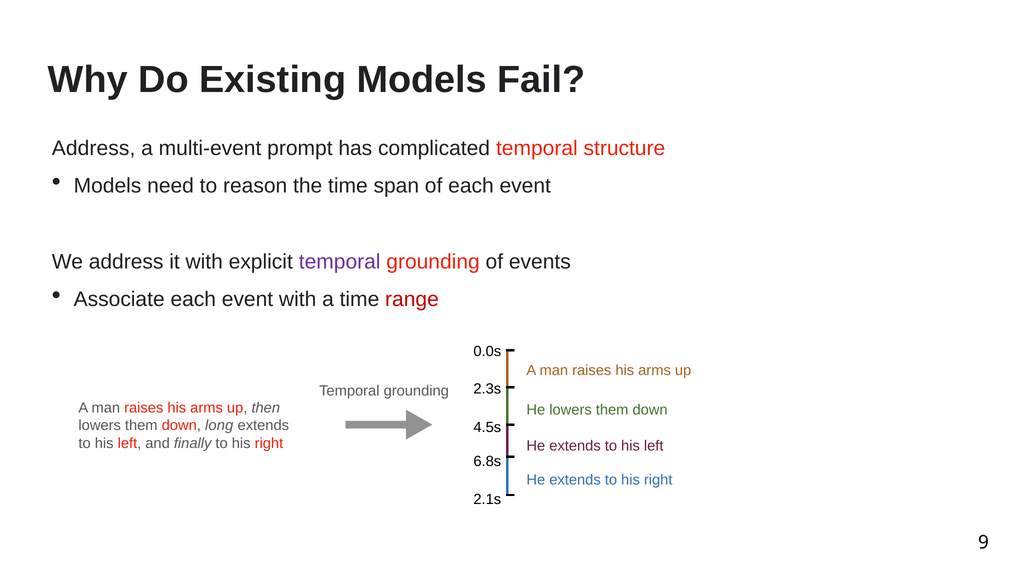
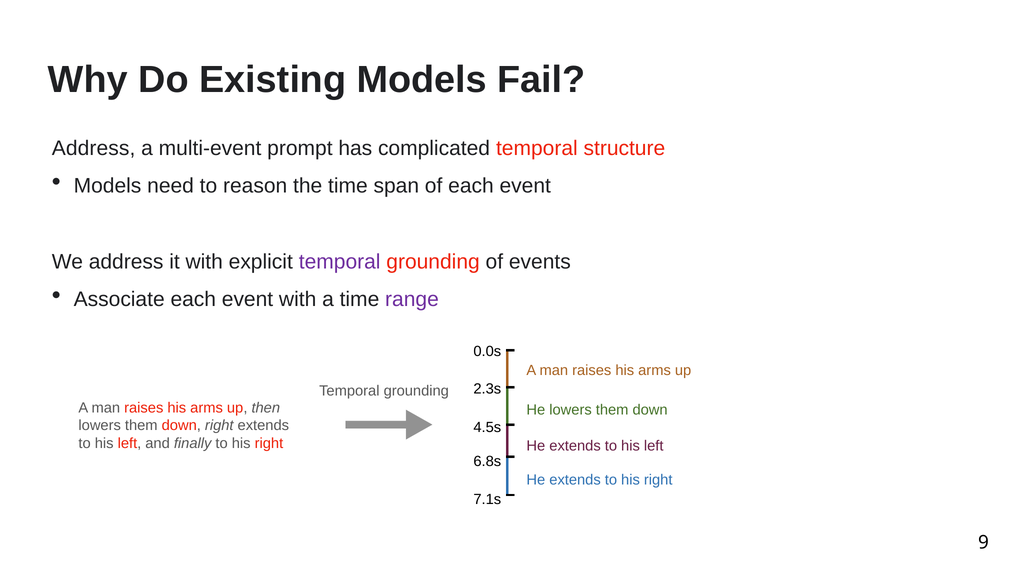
range colour: red -> purple (412, 300)
down long: long -> right (219, 426)
2.1s: 2.1s -> 7.1s (487, 500)
